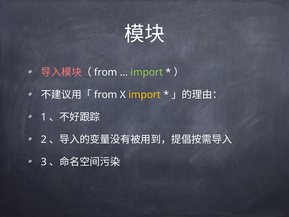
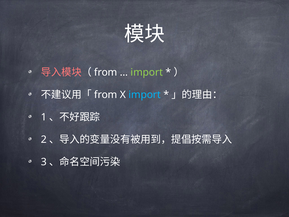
import colour: yellow -> light blue (145, 95)
